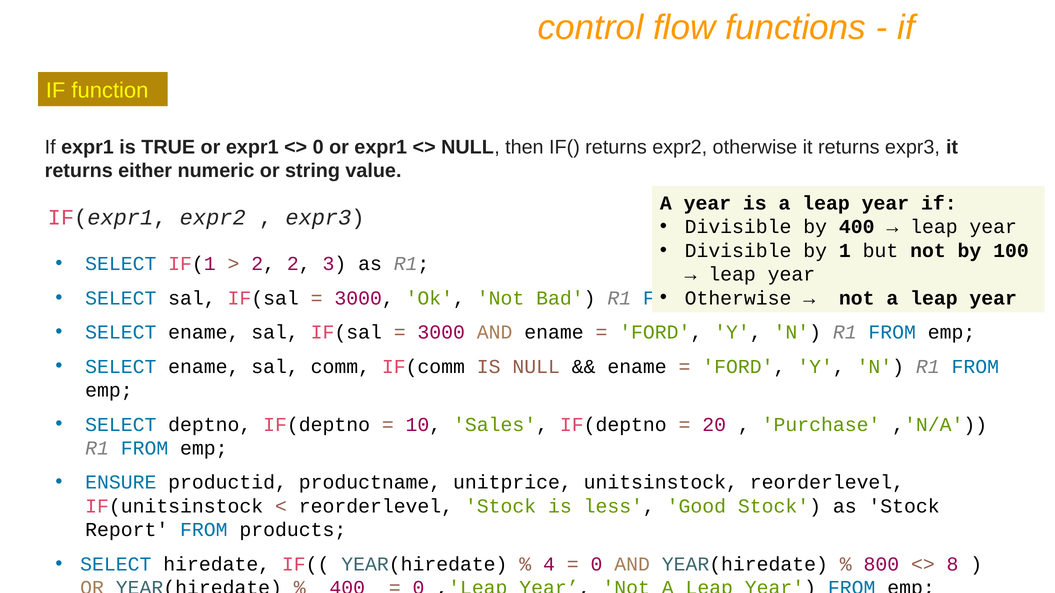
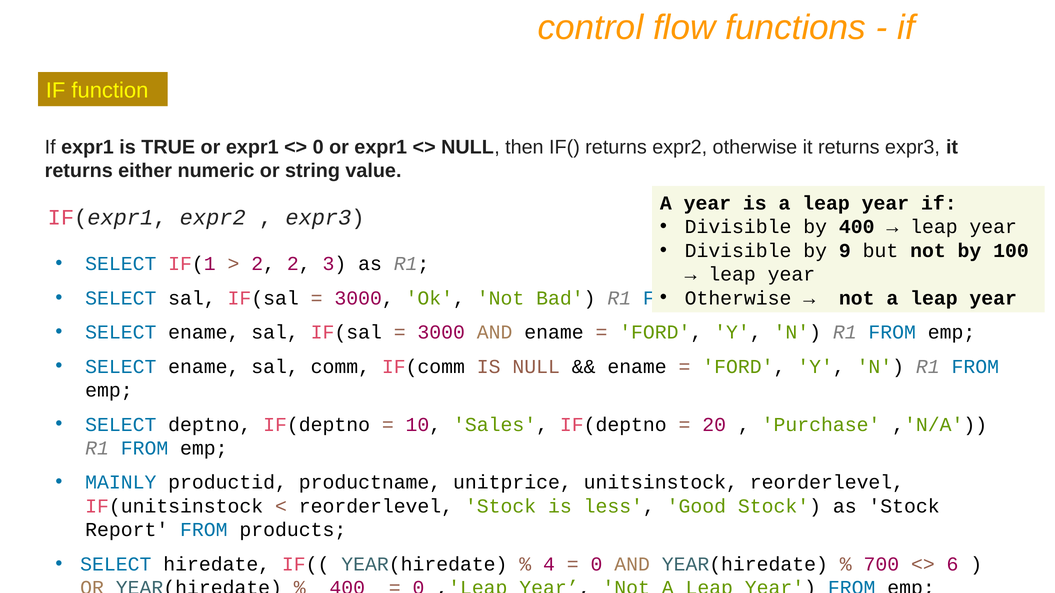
1: 1 -> 9 (845, 251)
ENSURE: ENSURE -> MAINLY (121, 483)
800: 800 -> 700 (881, 565)
8: 8 -> 6 (953, 565)
